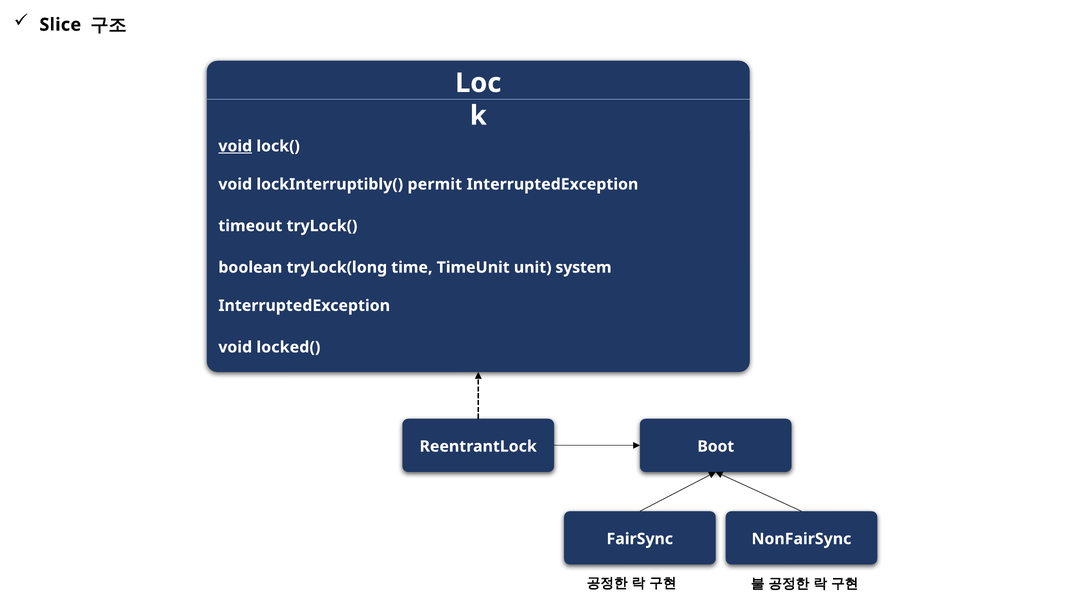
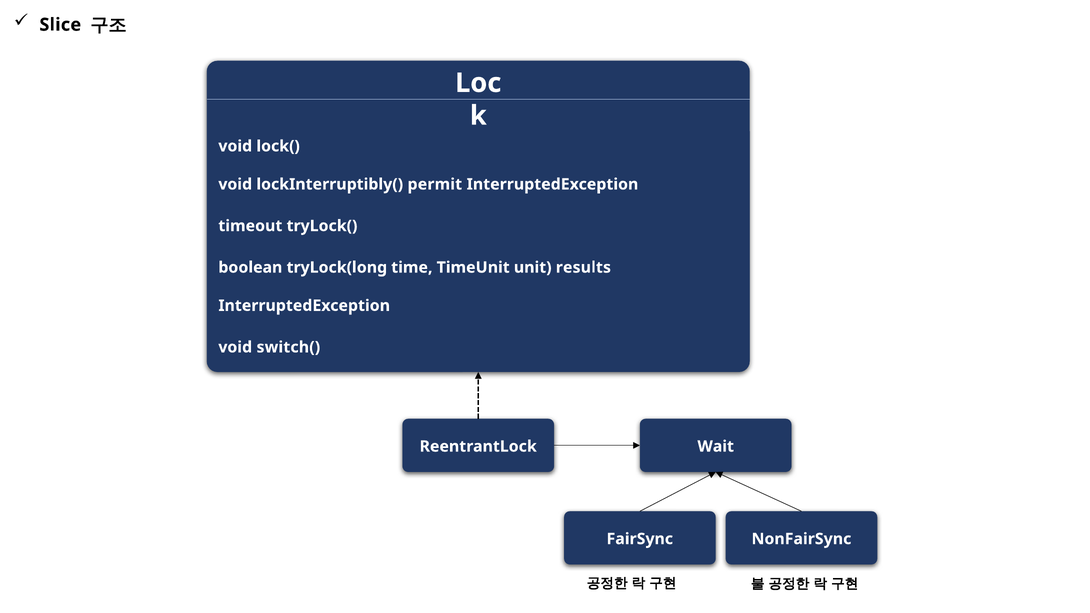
void underline: present -> none (235, 146)
system: system -> results (583, 268)
locked(: locked( -> switch( (288, 347)
Boot: Boot -> Wait (716, 447)
